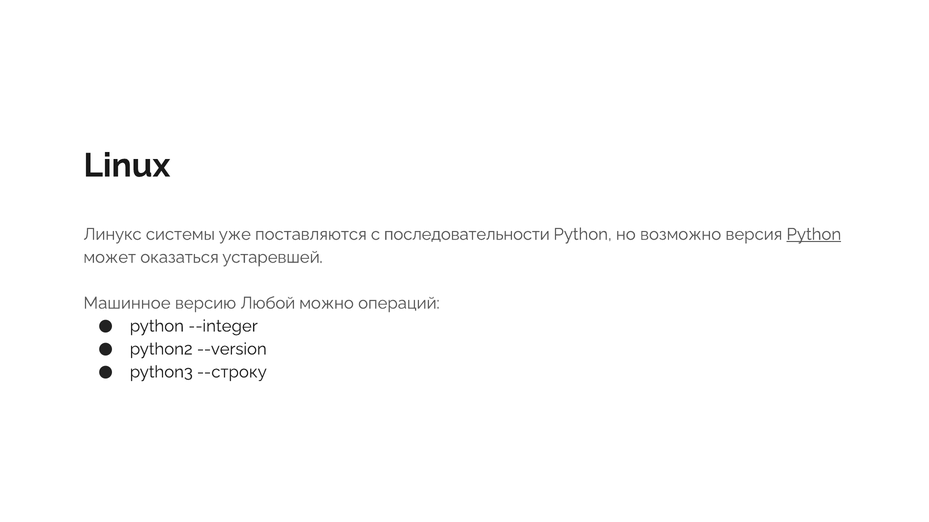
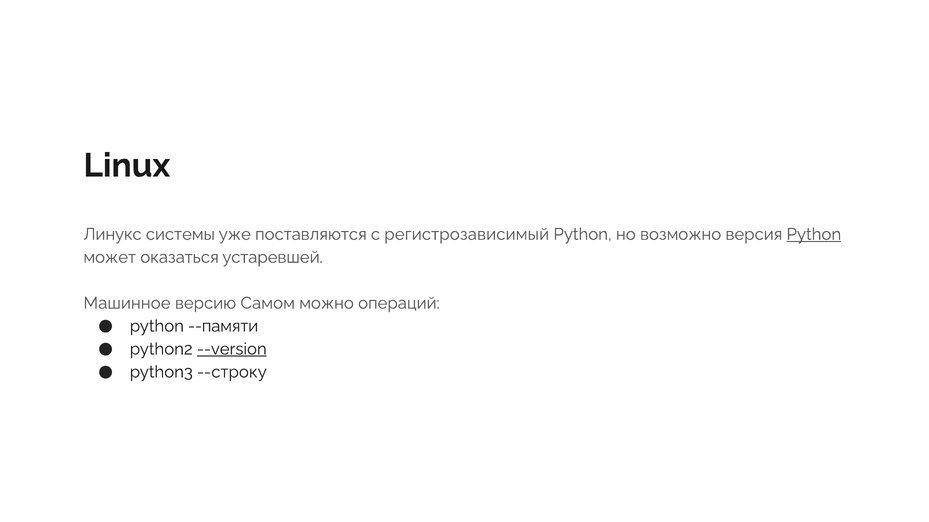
последовательности: последовательности -> регистрозависимый (467, 235)
Любой: Любой -> Самом (268, 303)
--integer: --integer -> --памяти (223, 326)
--version underline: none -> present (232, 349)
